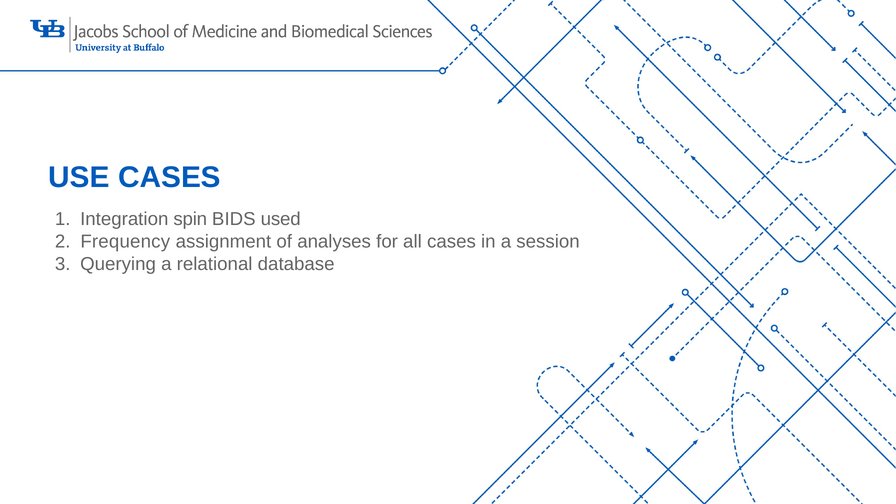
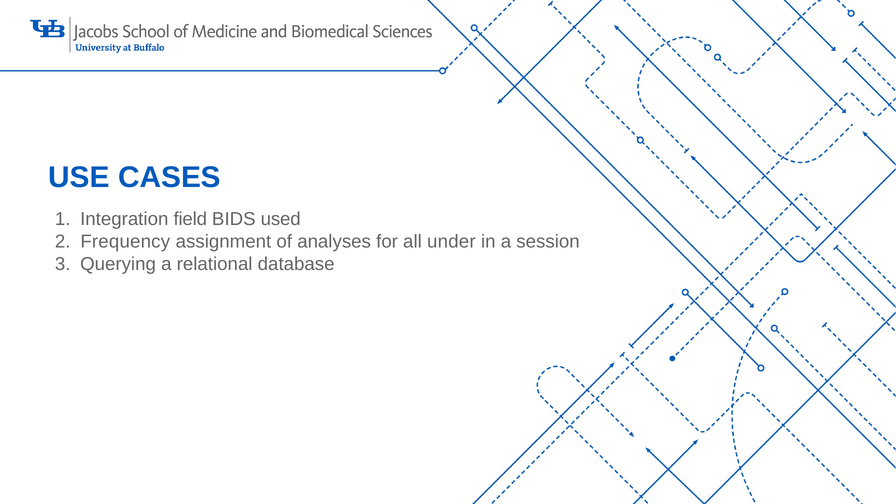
spin: spin -> field (190, 219)
all cases: cases -> under (451, 242)
